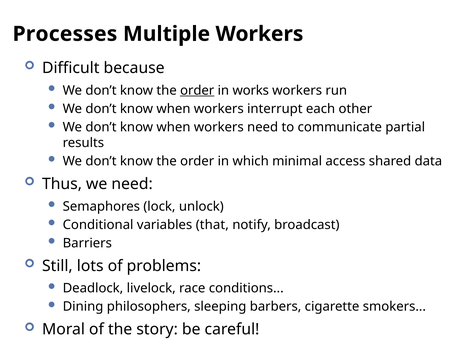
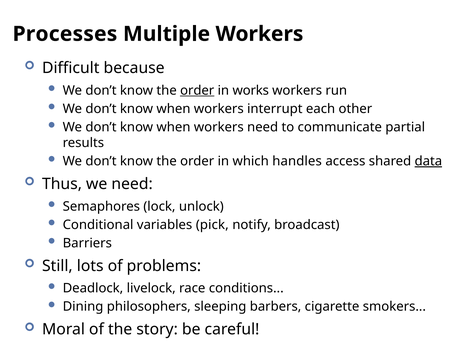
minimal: minimal -> handles (297, 161)
data underline: none -> present (428, 161)
that: that -> pick (212, 225)
